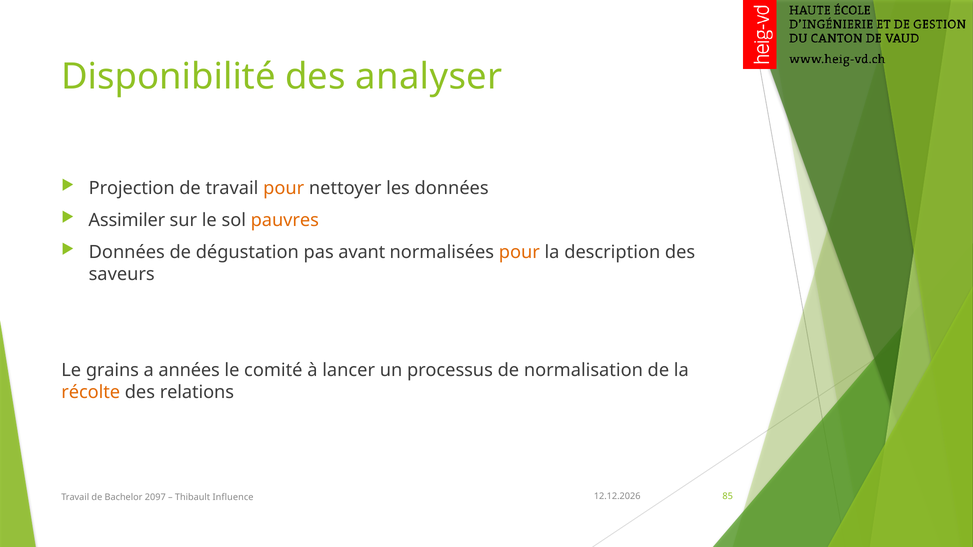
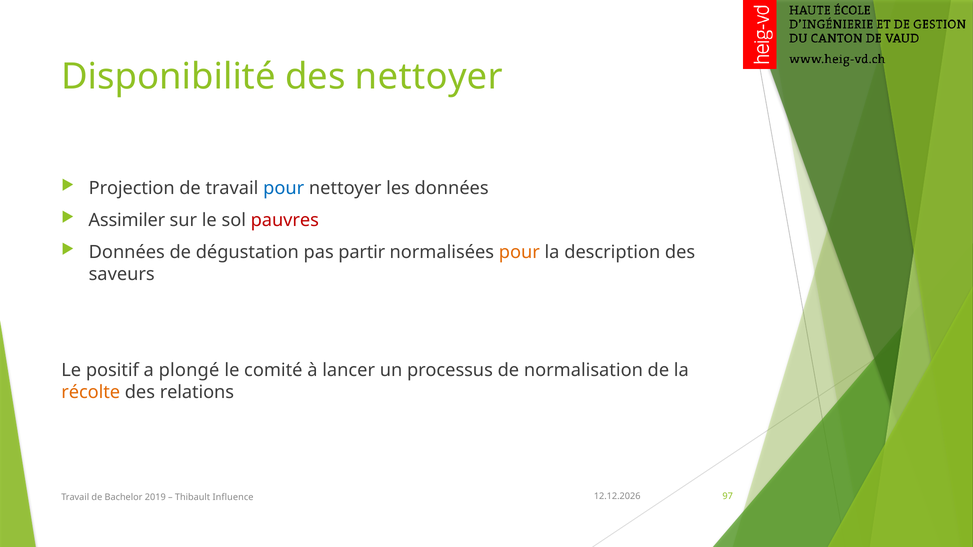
des analyser: analyser -> nettoyer (429, 77)
pour colour: orange -> blue (284, 188)
pauvres colour: orange -> red (285, 220)
avant: avant -> partir (362, 252)
grains: grains -> positif (112, 370)
années: années -> plongé (189, 370)
85: 85 -> 97 (728, 497)
2097: 2097 -> 2019 (155, 497)
